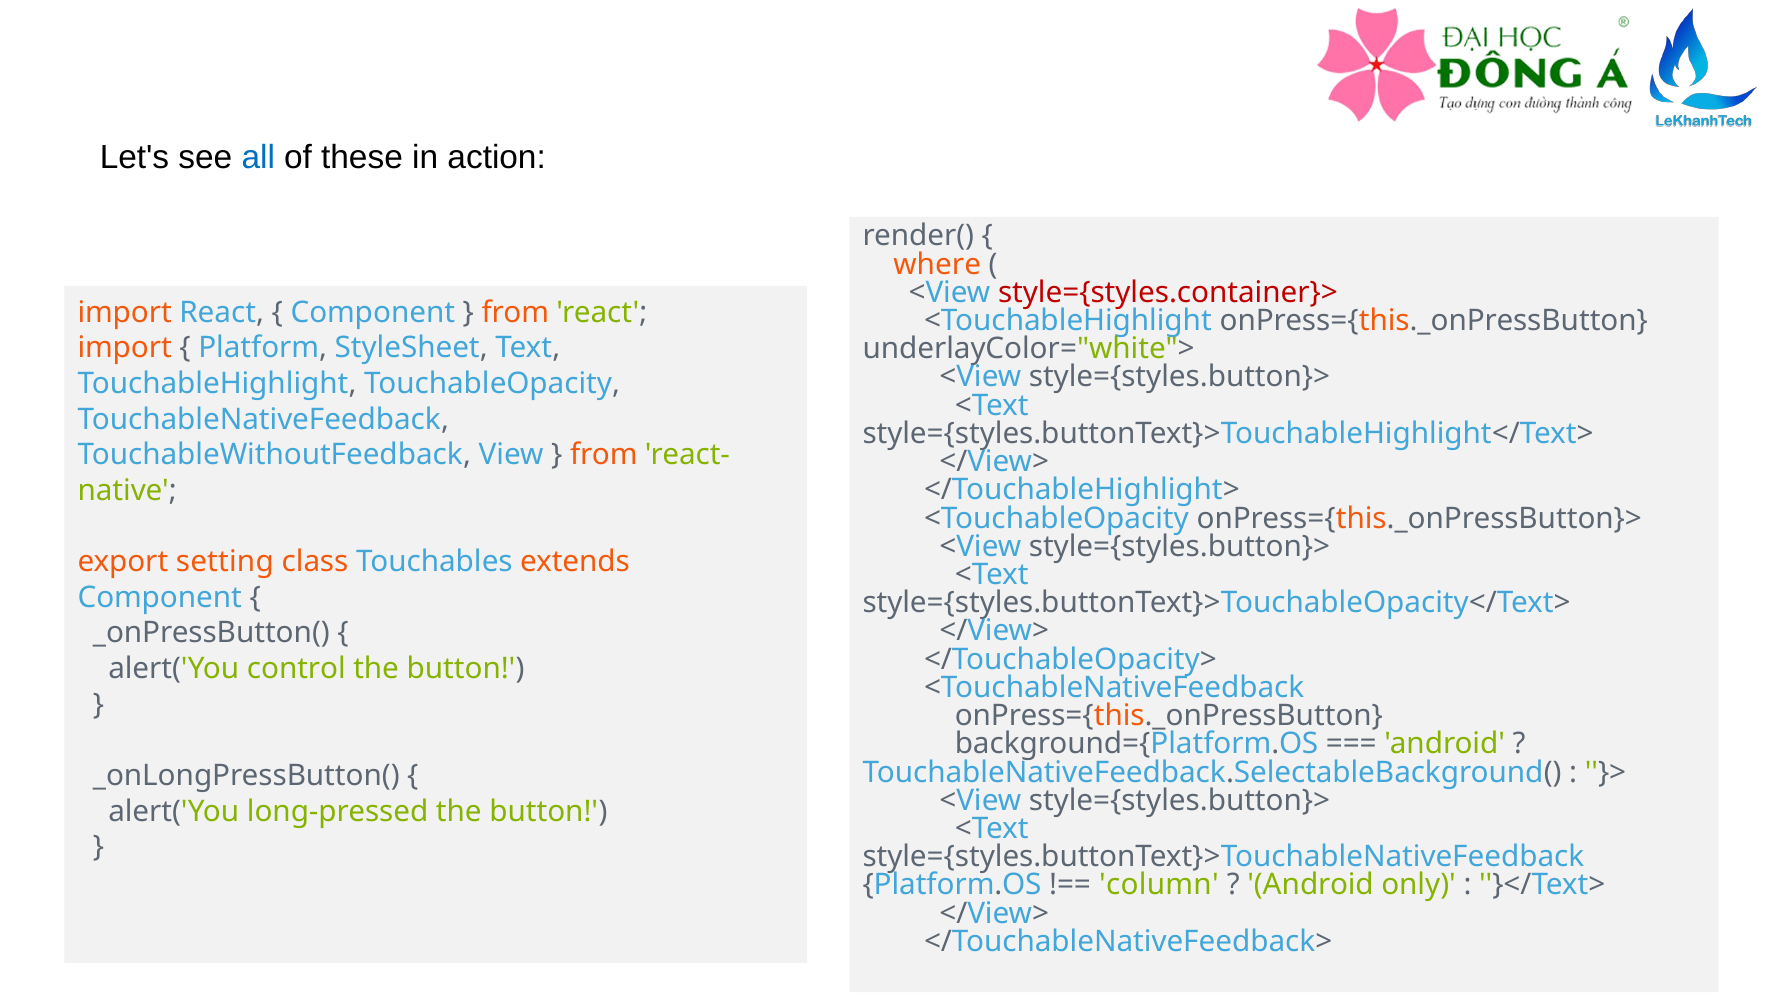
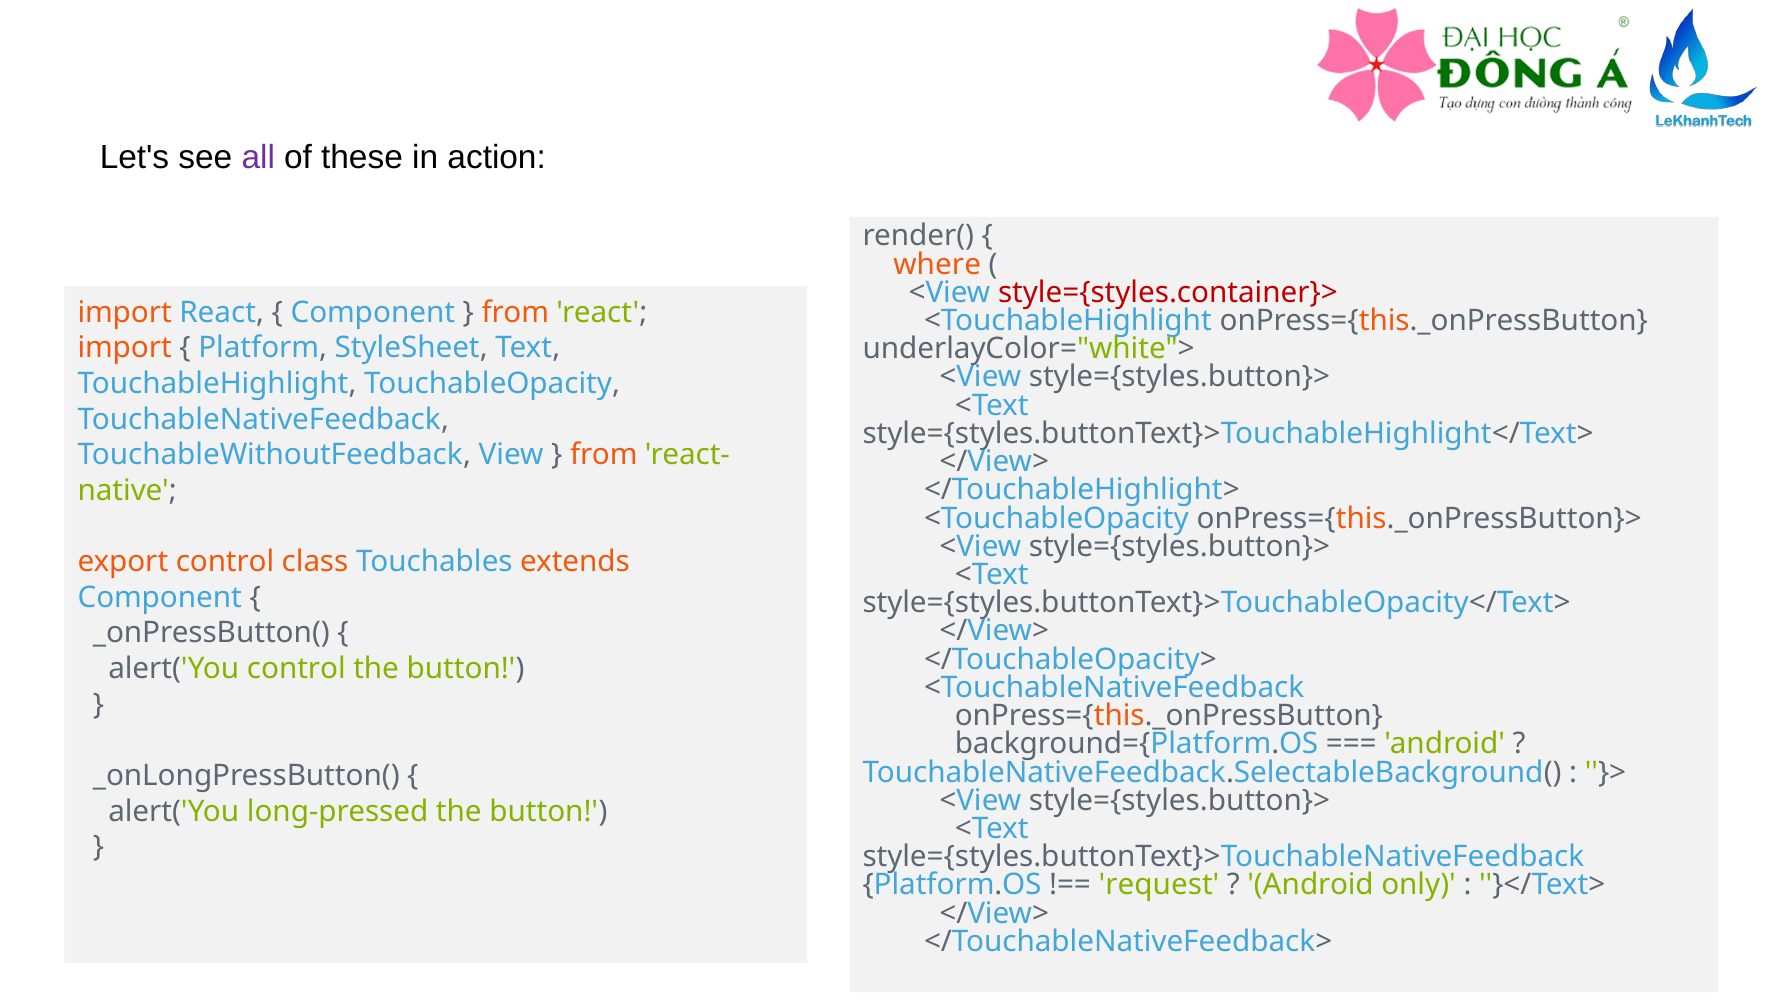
all colour: blue -> purple (258, 158)
export setting: setting -> control (225, 562)
column: column -> request (1159, 885)
